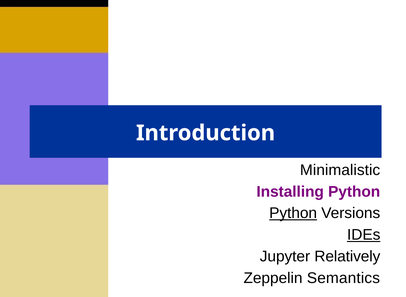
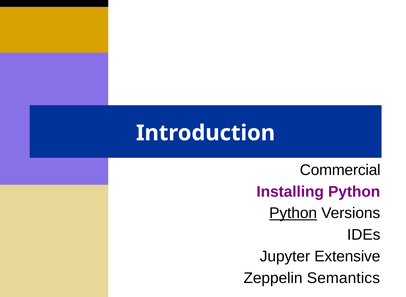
Minimalistic: Minimalistic -> Commercial (340, 170)
IDEs underline: present -> none (364, 235)
Relatively: Relatively -> Extensive (347, 256)
